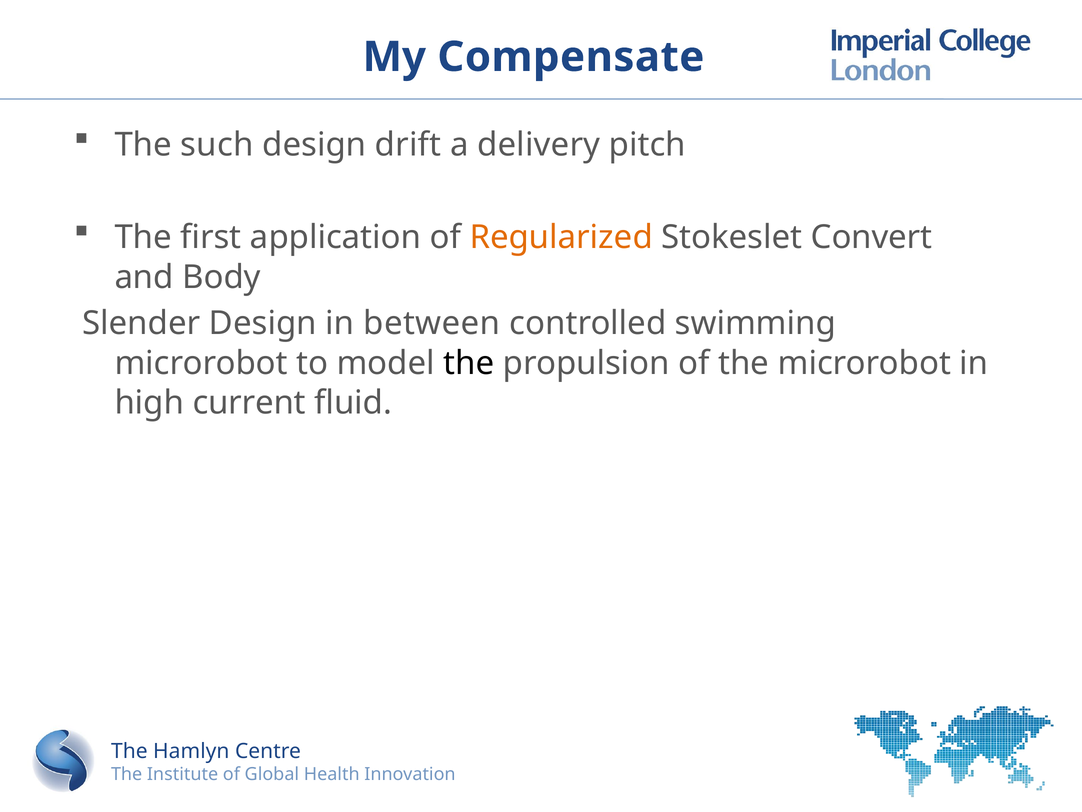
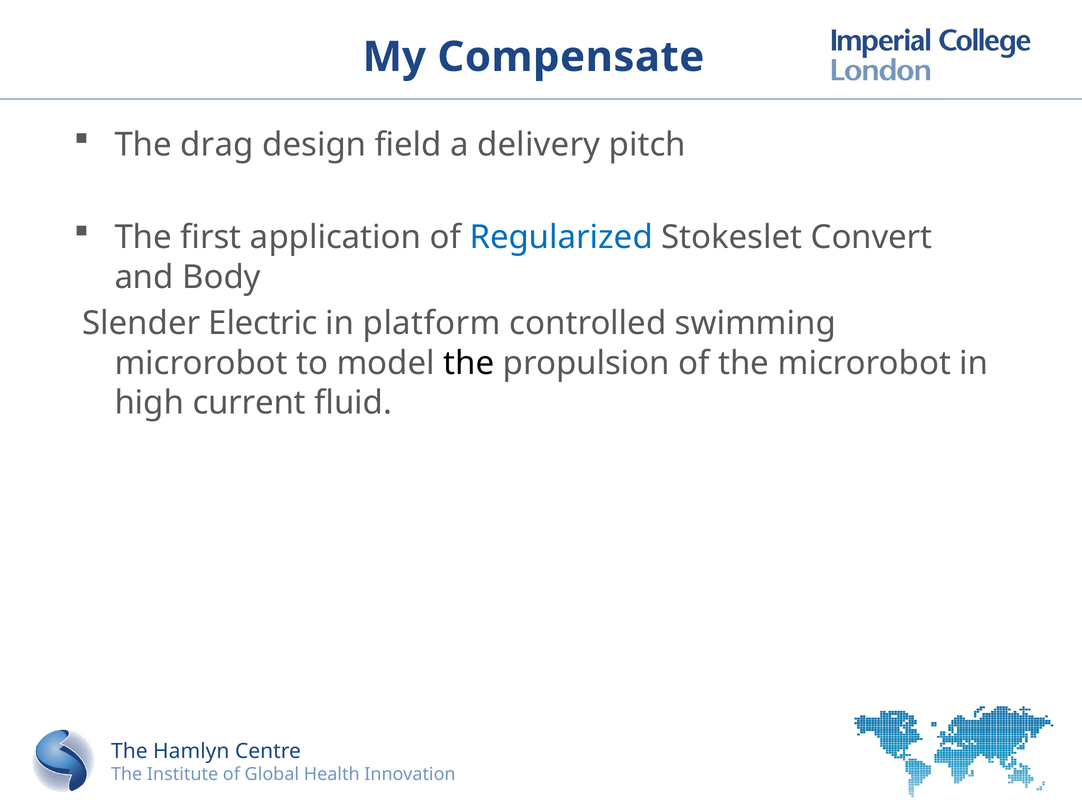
such: such -> drag (217, 145)
drift: drift -> field (408, 145)
Regularized colour: orange -> blue (561, 237)
Slender Design: Design -> Electric (263, 323)
between: between -> platform (432, 323)
